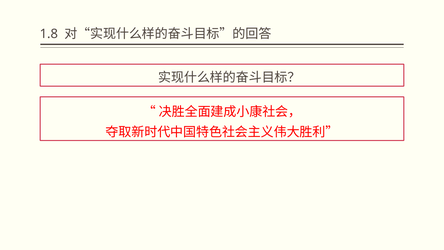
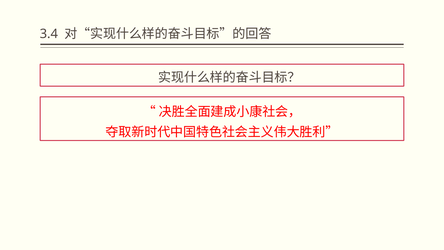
1.8: 1.8 -> 3.4 (49, 34)
